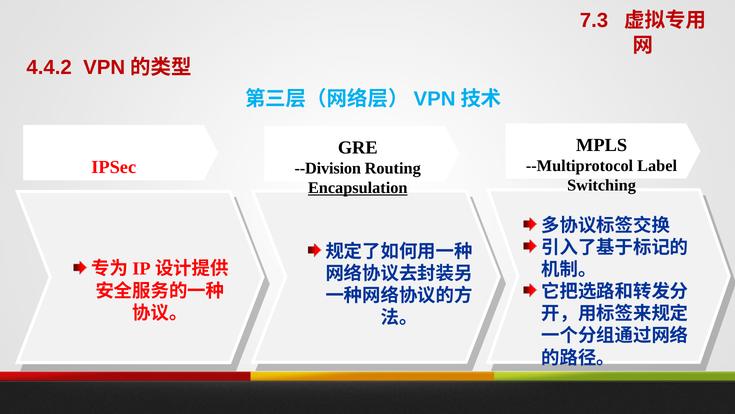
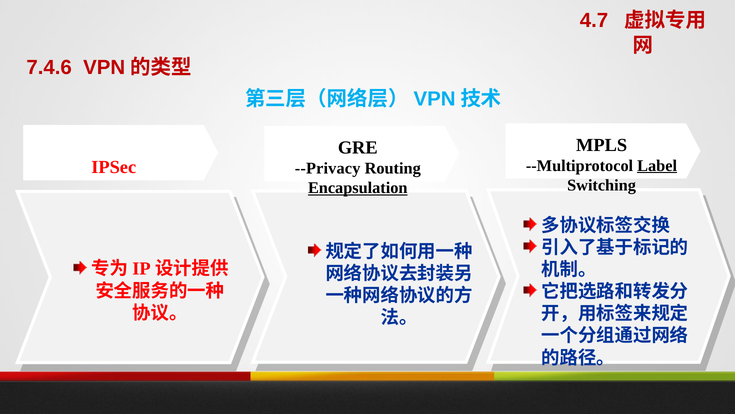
7.3: 7.3 -> 4.7 (594, 21)
4.4.2: 4.4.2 -> 7.4.6 (49, 67)
Label underline: none -> present (657, 165)
--Division: --Division -> --Privacy (328, 168)
